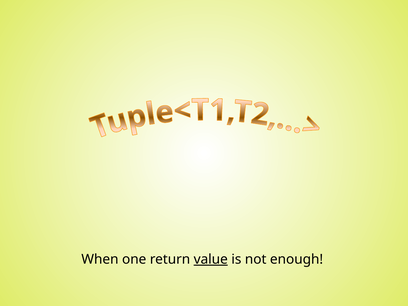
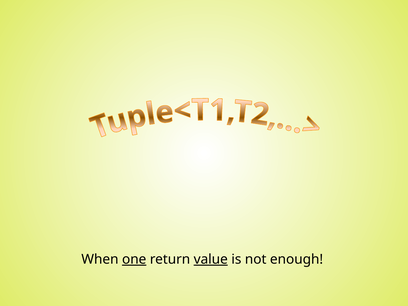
one underline: none -> present (134, 259)
